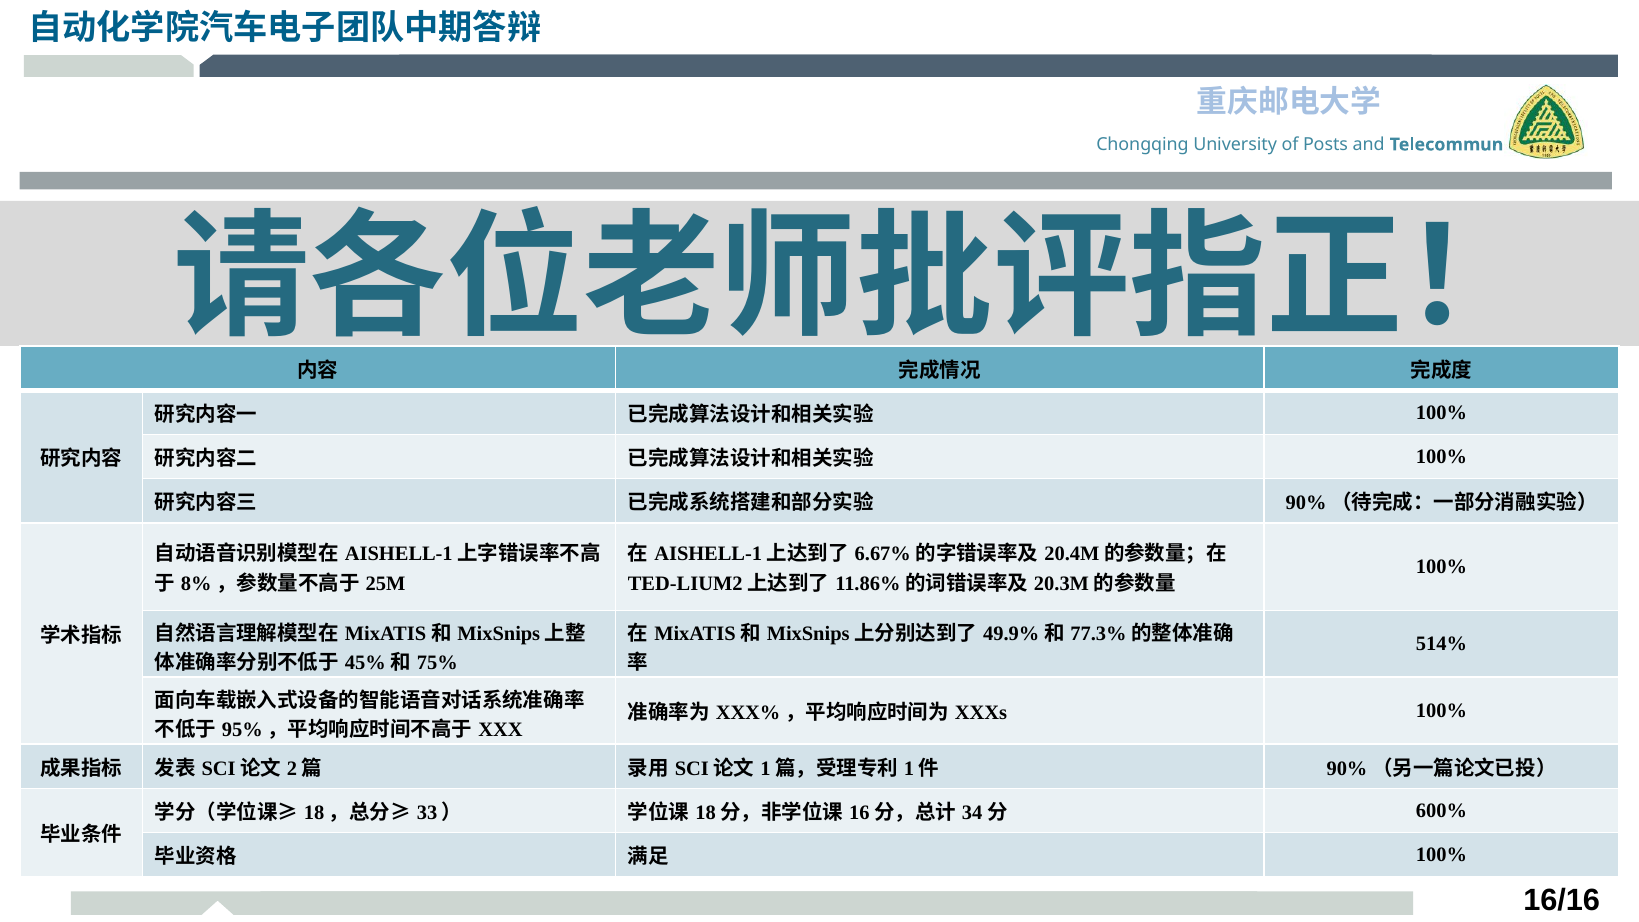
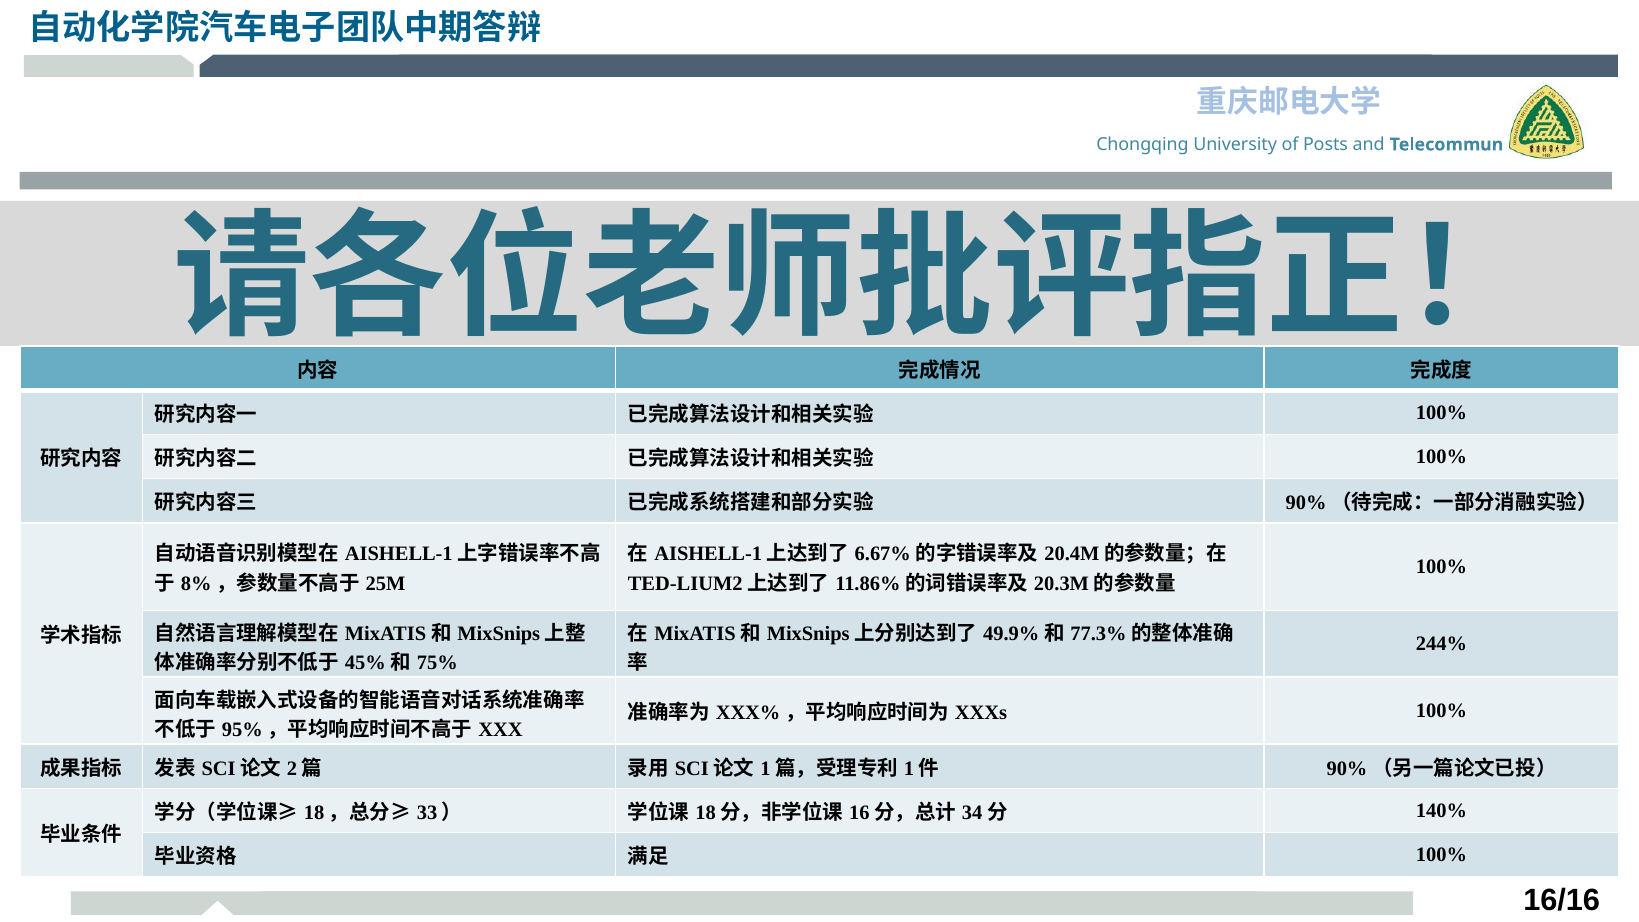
514%: 514% -> 244% (1442, 644)
600%: 600% -> 140% (1442, 811)
